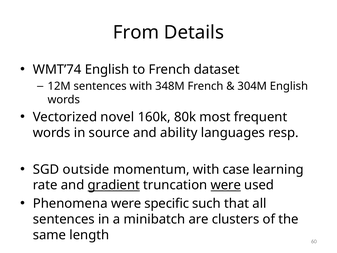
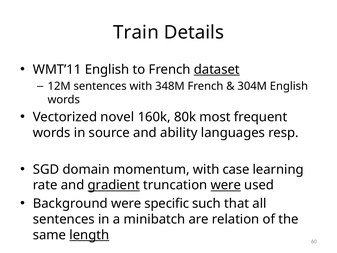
From: From -> Train (136, 32)
WMT’74: WMT’74 -> WMT’11 (57, 69)
dataset underline: none -> present (217, 69)
outside: outside -> domain (86, 169)
Phenomena: Phenomena -> Background (70, 203)
clusters: clusters -> relation (236, 219)
length underline: none -> present (89, 235)
